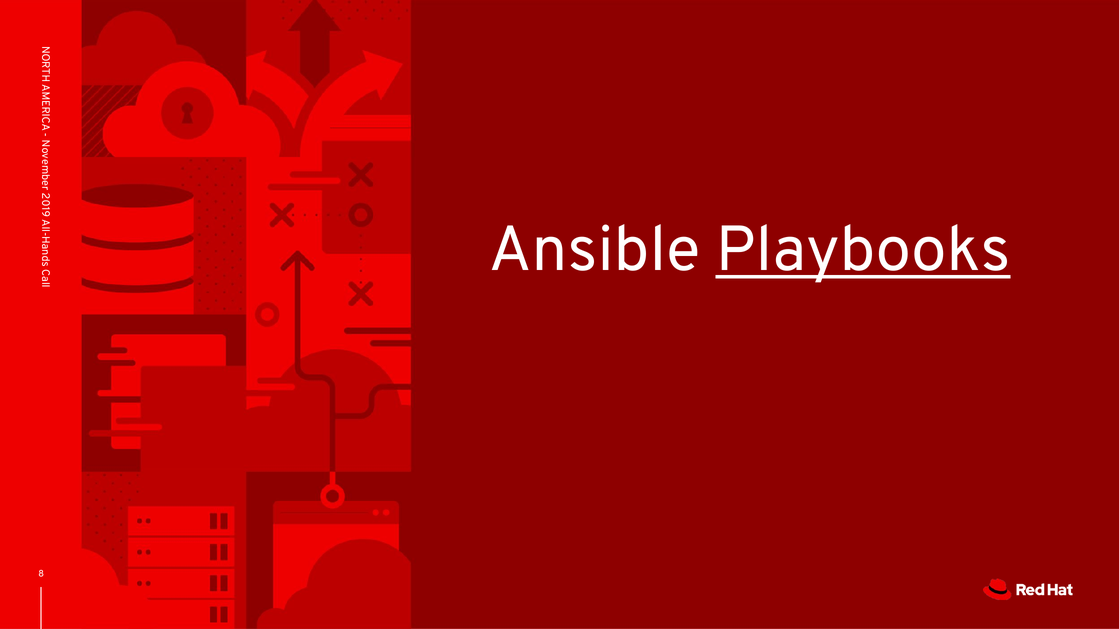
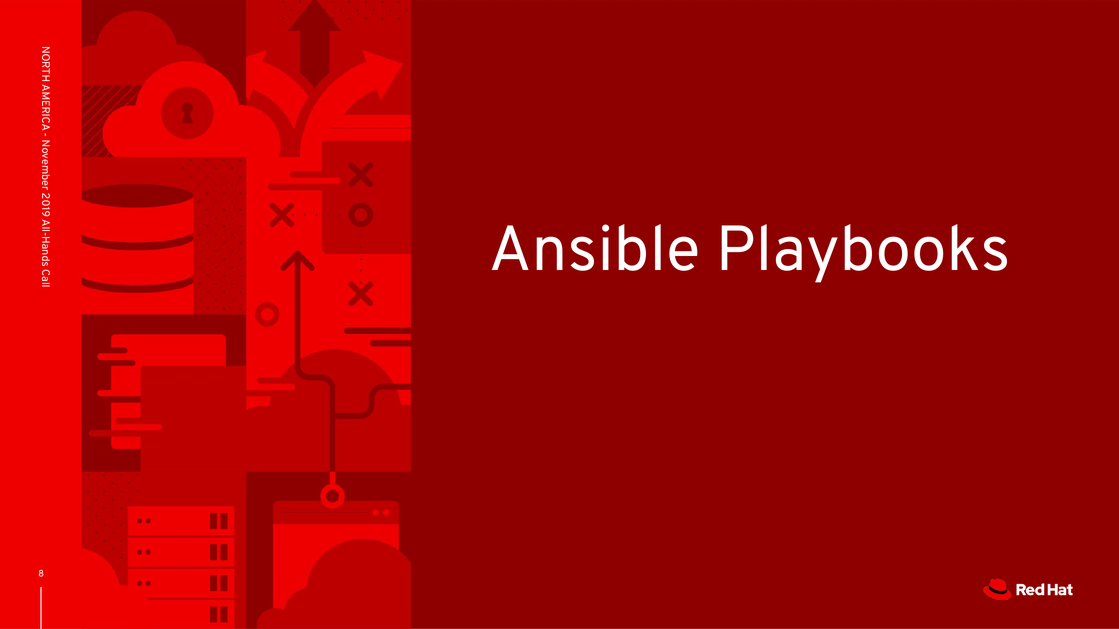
Playbooks underline: present -> none (863, 249)
